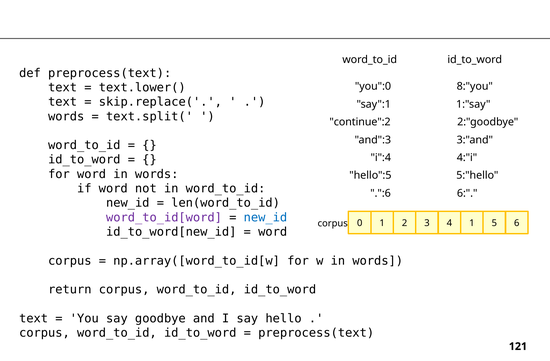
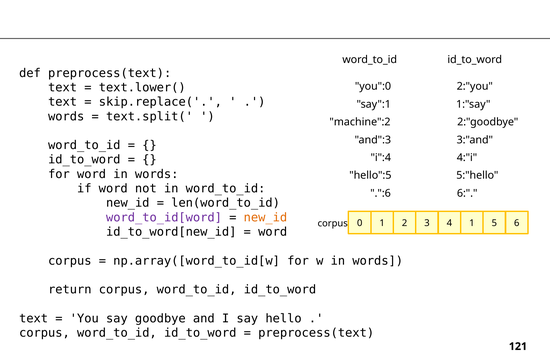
8:"you: 8:"you -> 2:"you (475, 86)
continue":2: continue":2 -> machine":2 (360, 122)
new_id colour: blue -> orange (265, 218)
